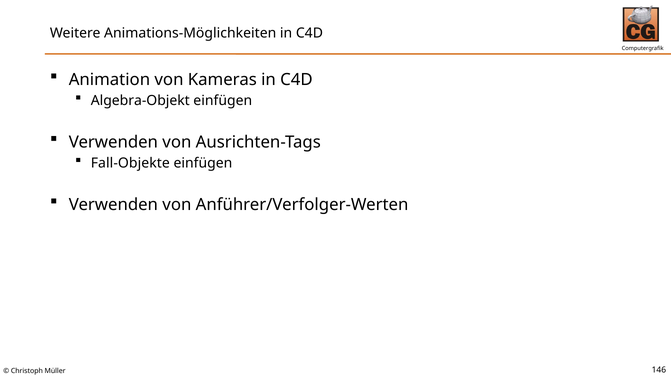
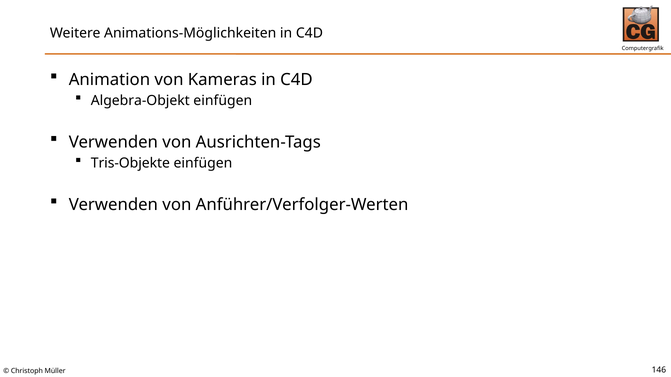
Fall-Objekte: Fall-Objekte -> Tris-Objekte (130, 163)
